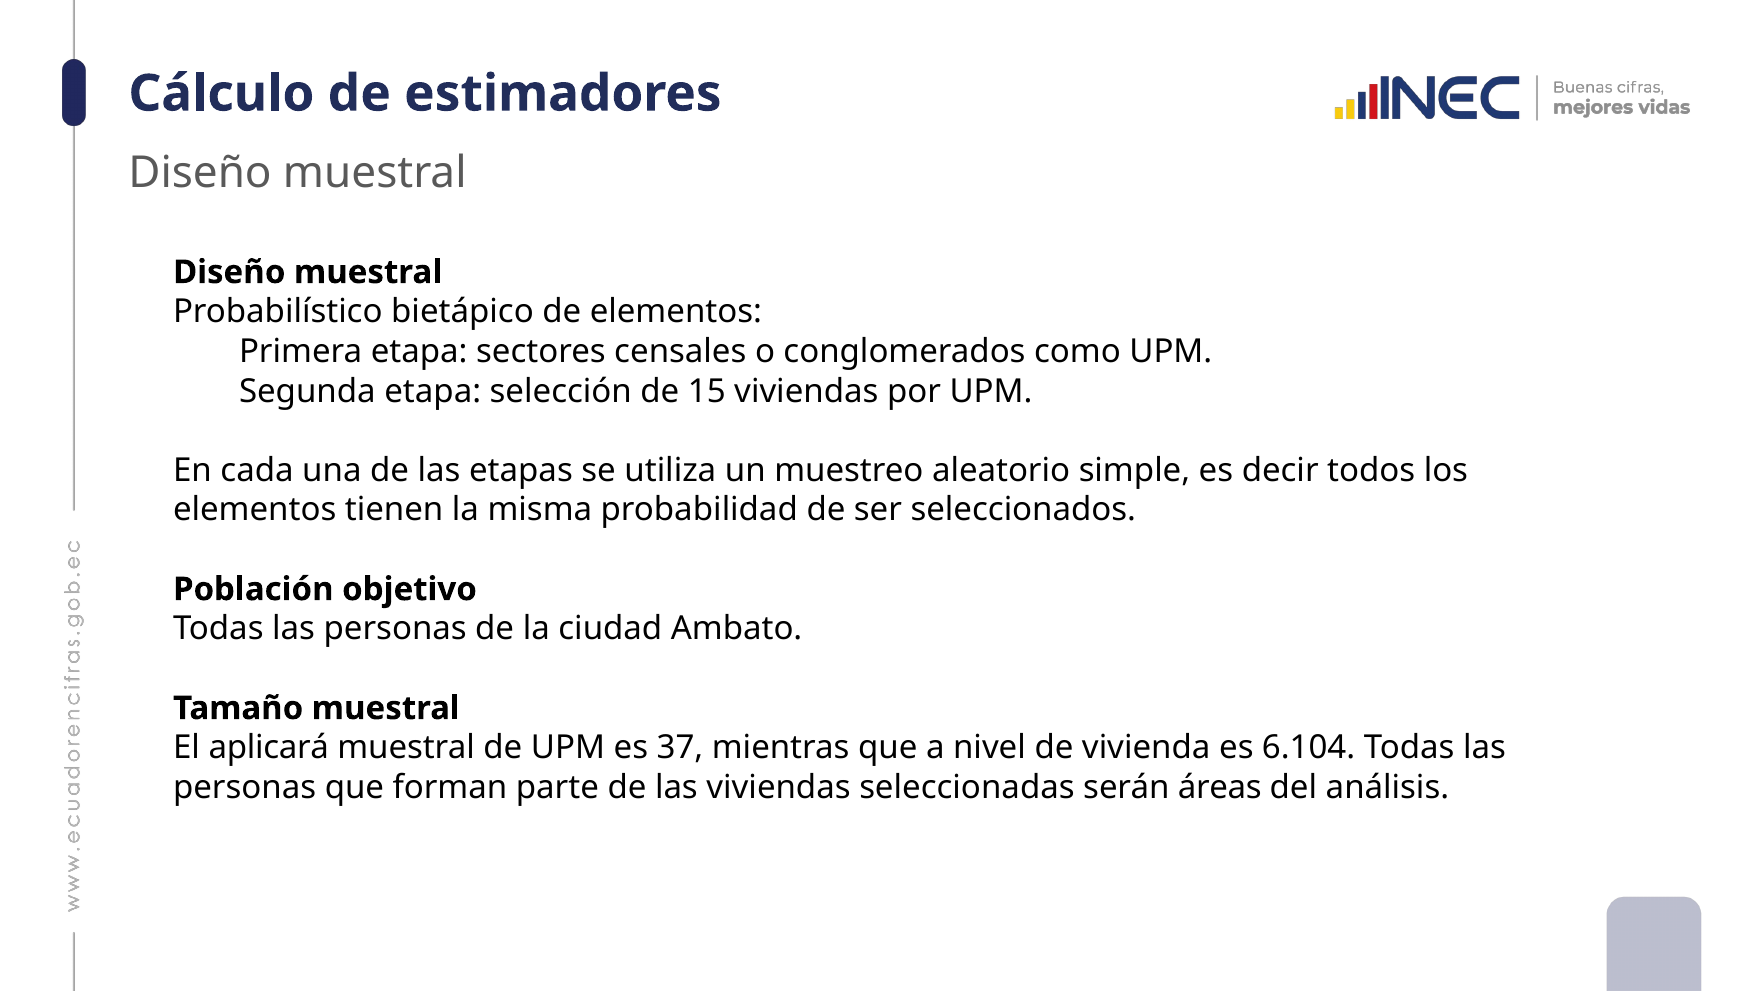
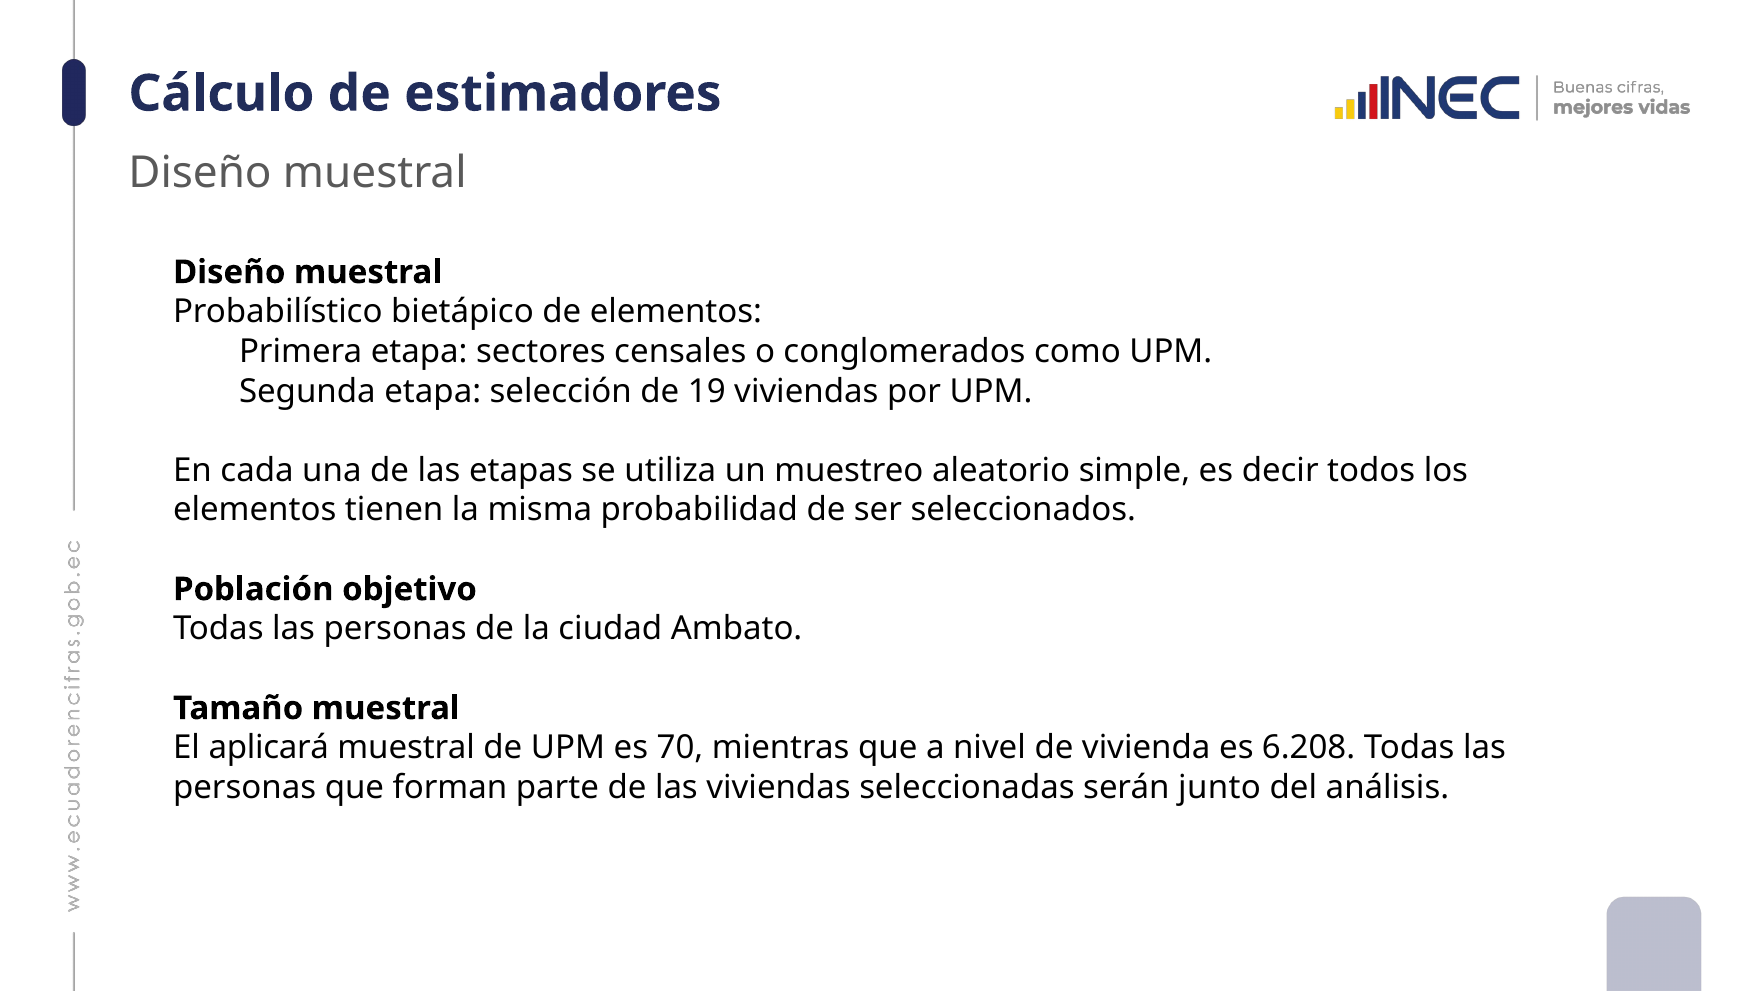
15: 15 -> 19 (707, 391)
37: 37 -> 70 (680, 748)
6.104: 6.104 -> 6.208 (1309, 748)
áreas: áreas -> junto (1219, 788)
